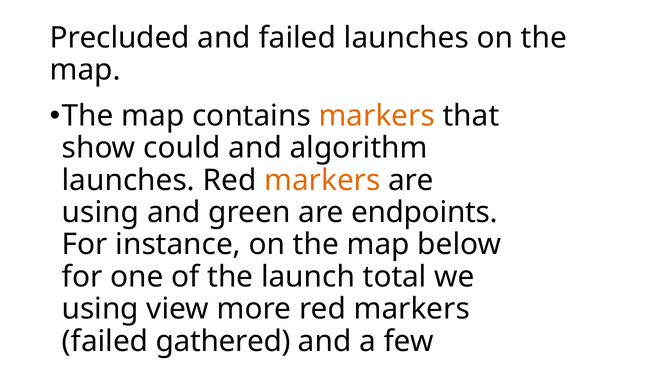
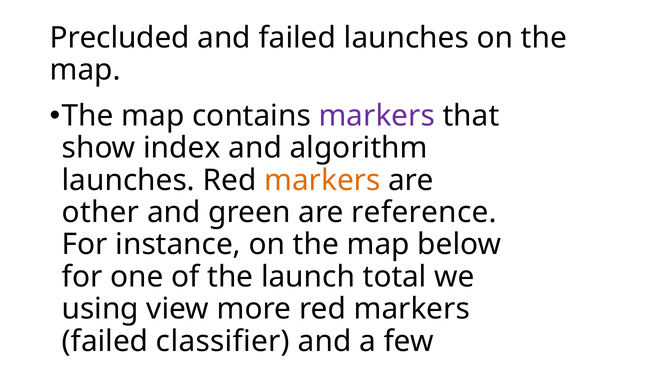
markers colour: orange -> purple (377, 116)
could: could -> index (182, 148)
using: using -> other (100, 212)
endpoints: endpoints -> reference (424, 212)
gathered: gathered -> classifier (223, 341)
